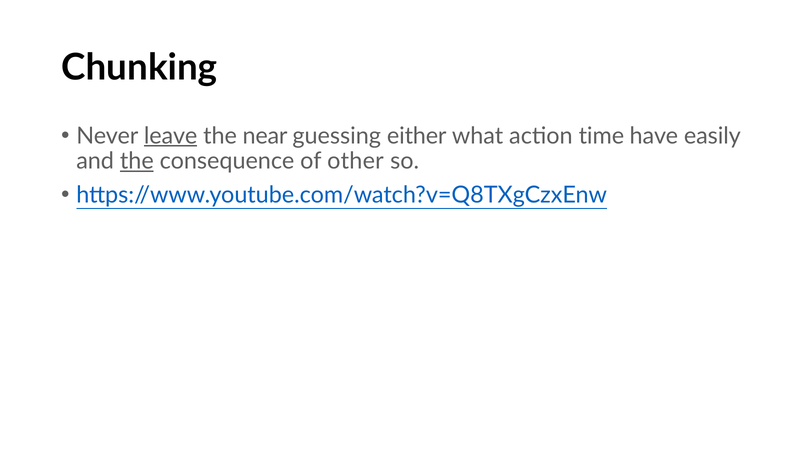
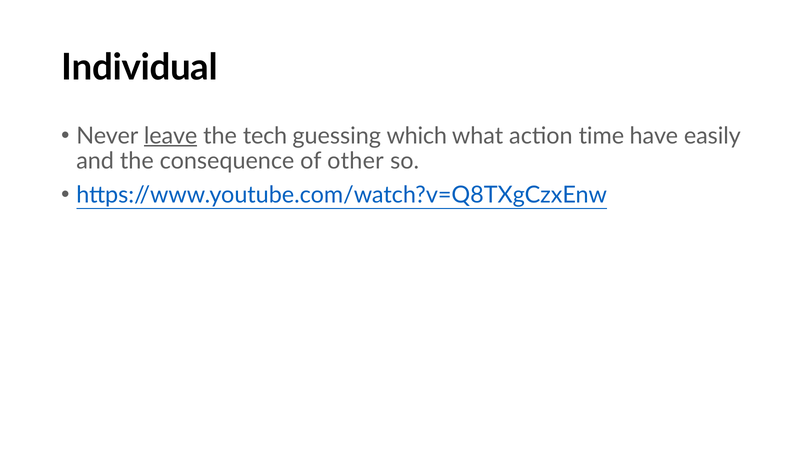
Chunking: Chunking -> Individual (140, 67)
near: near -> tech (265, 136)
either: either -> which (417, 136)
the underline: present -> none (137, 161)
